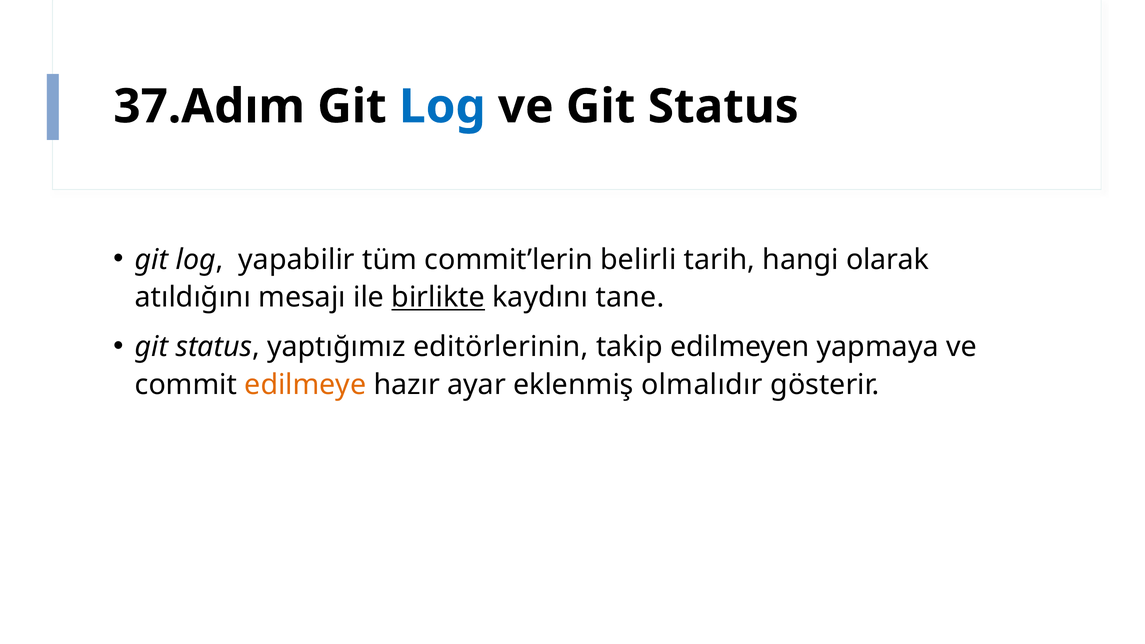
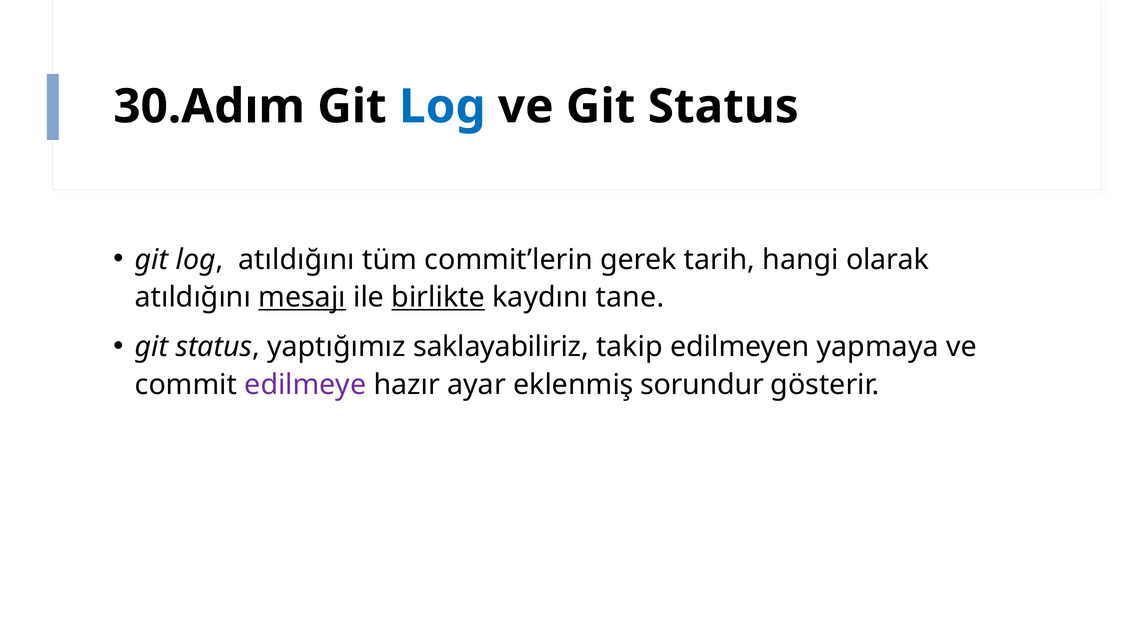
37.Adım: 37.Adım -> 30.Adım (209, 107)
log yapabilir: yapabilir -> atıldığını (297, 260)
belirli: belirli -> gerek (638, 260)
mesajı underline: none -> present (302, 297)
editörlerinin: editörlerinin -> saklayabiliriz (501, 347)
edilmeye colour: orange -> purple (305, 385)
olmalıdır: olmalıdır -> sorundur (702, 385)
